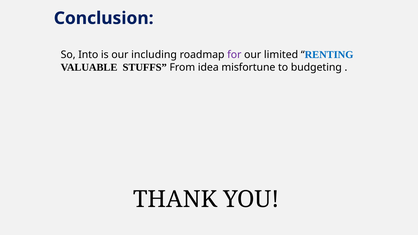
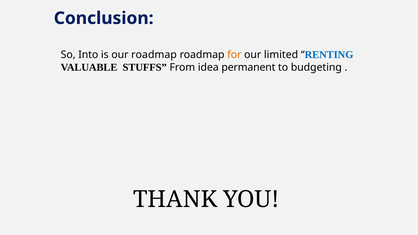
our including: including -> roadmap (154, 55)
for colour: purple -> orange (234, 55)
misfortune: misfortune -> permanent (248, 67)
